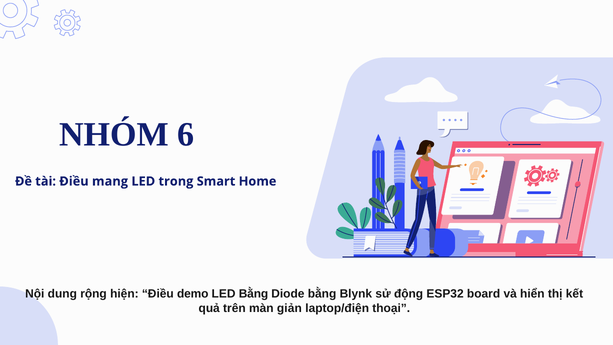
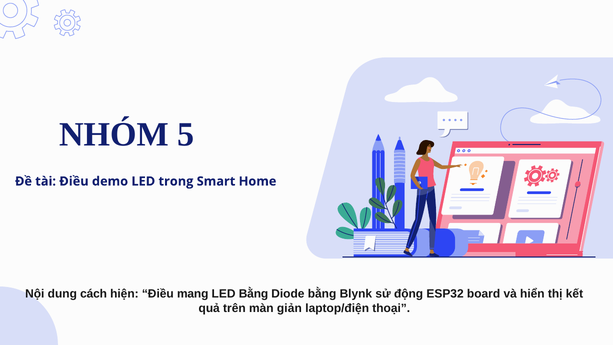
6: 6 -> 5 (186, 134)
mang: mang -> demo (110, 181)
rộng: rộng -> cách (94, 294)
demo: demo -> mang (193, 294)
